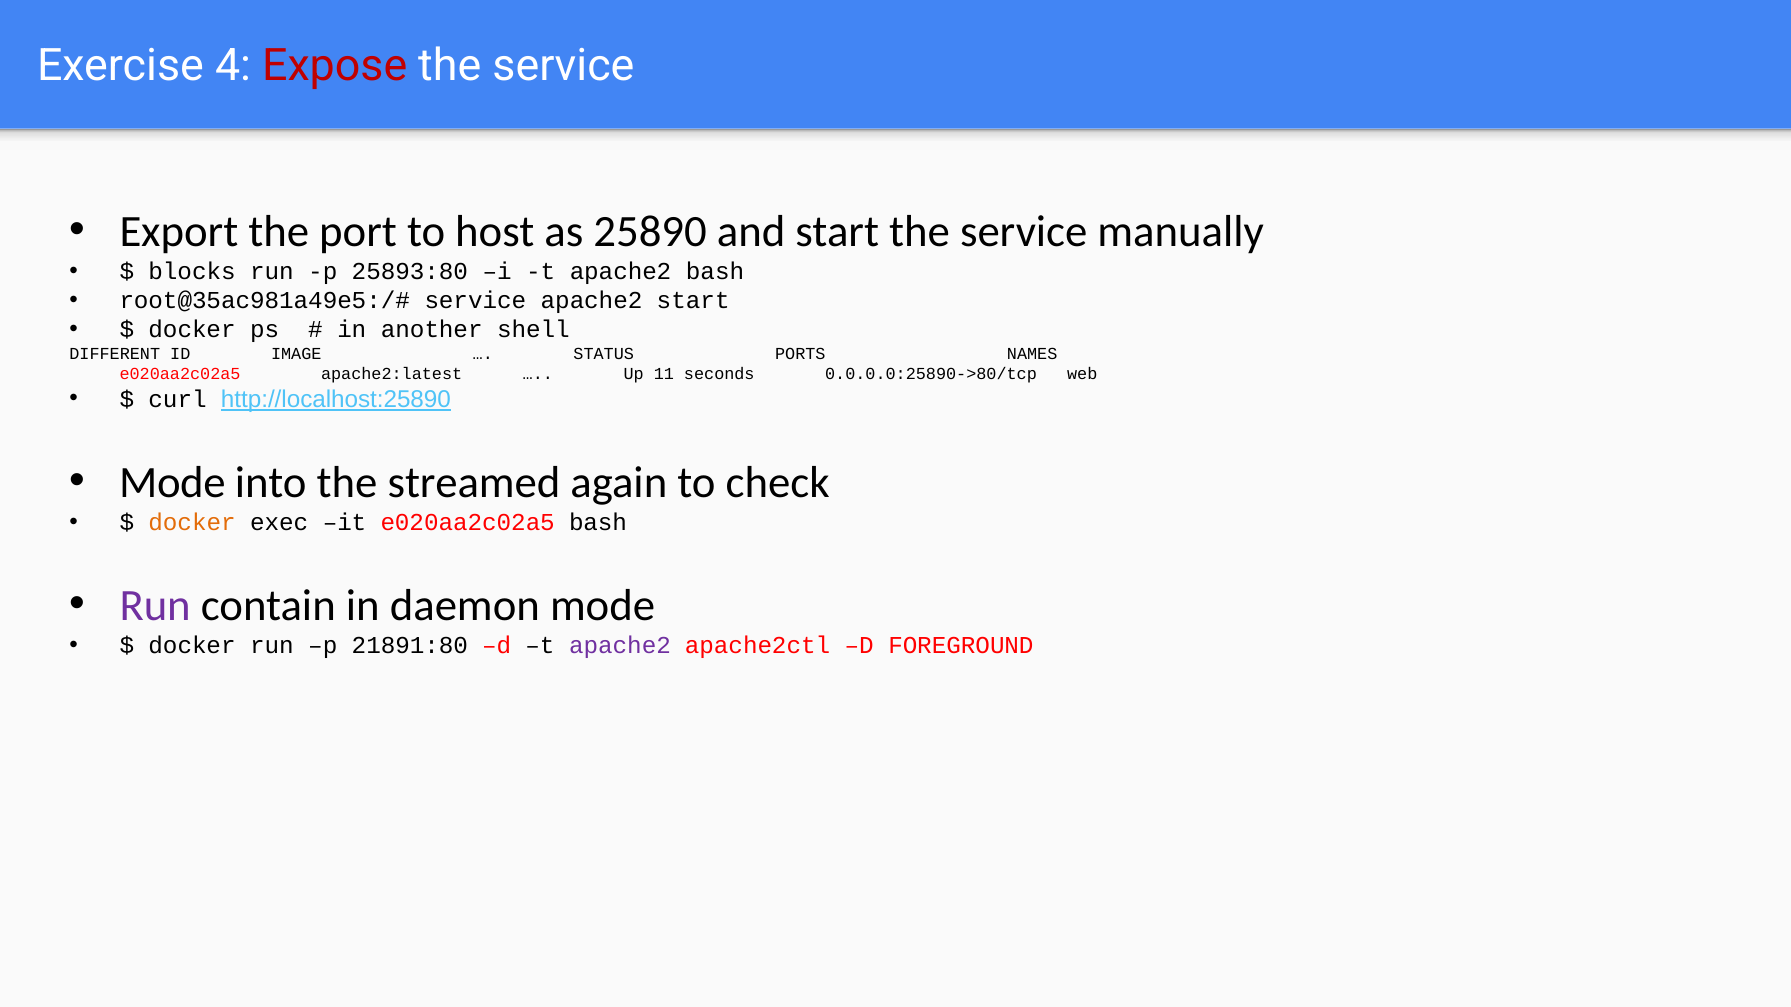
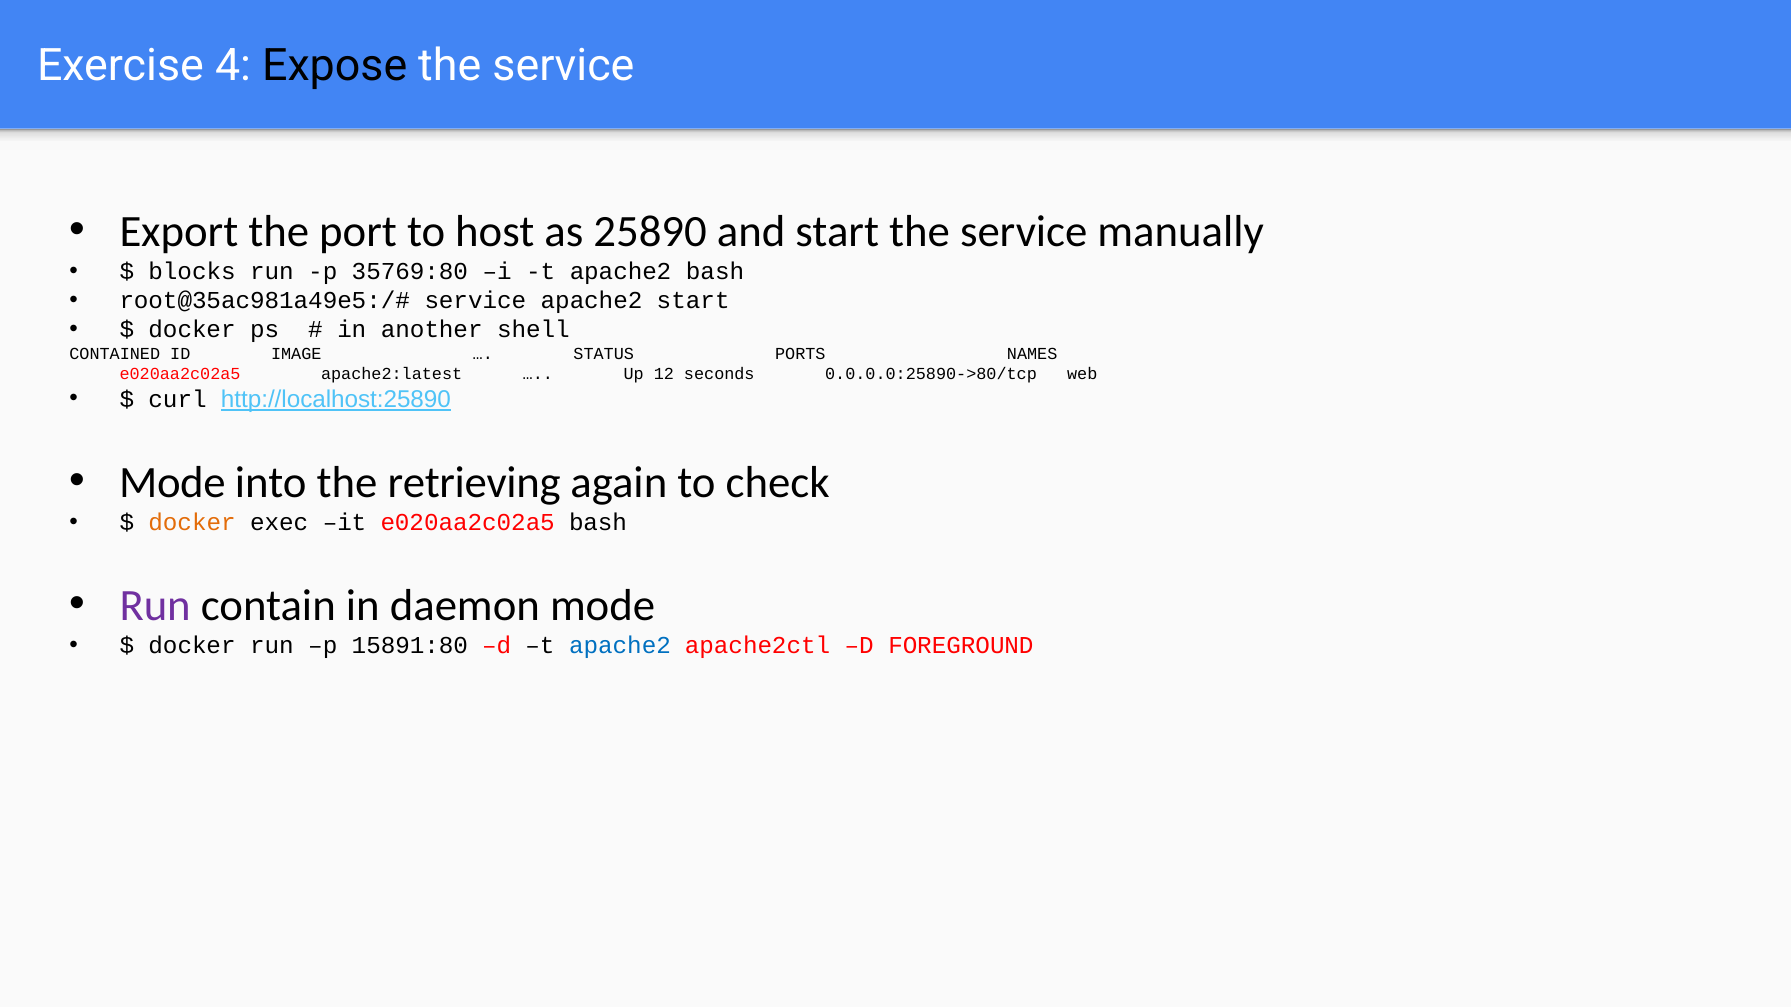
Expose colour: red -> black (335, 65)
25893:80: 25893:80 -> 35769:80 (410, 272)
DIFFERENT: DIFFERENT -> CONTAINED (115, 354)
11: 11 -> 12 (664, 374)
streamed: streamed -> retrieving (474, 483)
21891:80: 21891:80 -> 15891:80 (410, 646)
apache2 colour: purple -> blue (620, 646)
